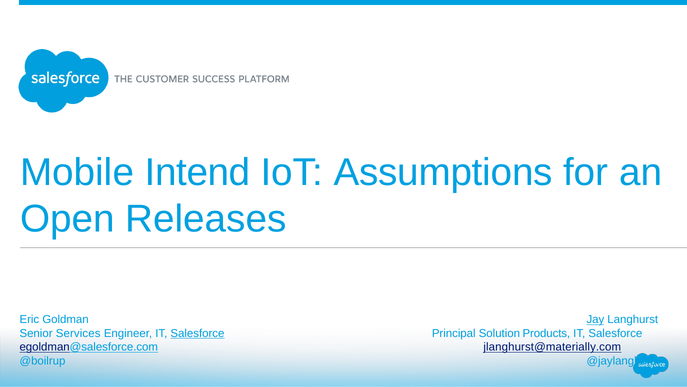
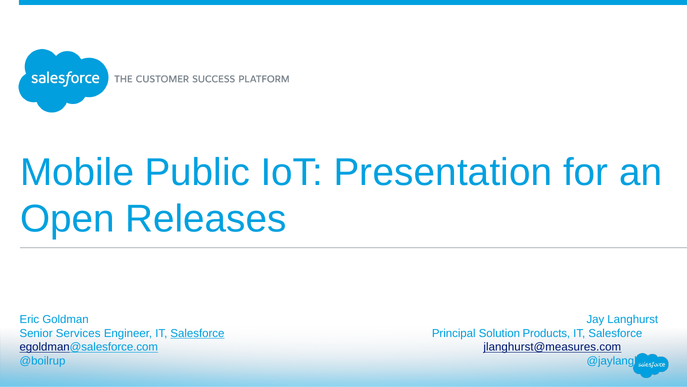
Intend: Intend -> Public (197, 172)
Assumptions: Assumptions -> Presentation (443, 172)
Jay underline: present -> none (595, 319)
jlanghurst@materially.com: jlanghurst@materially.com -> jlanghurst@measures.com (552, 347)
